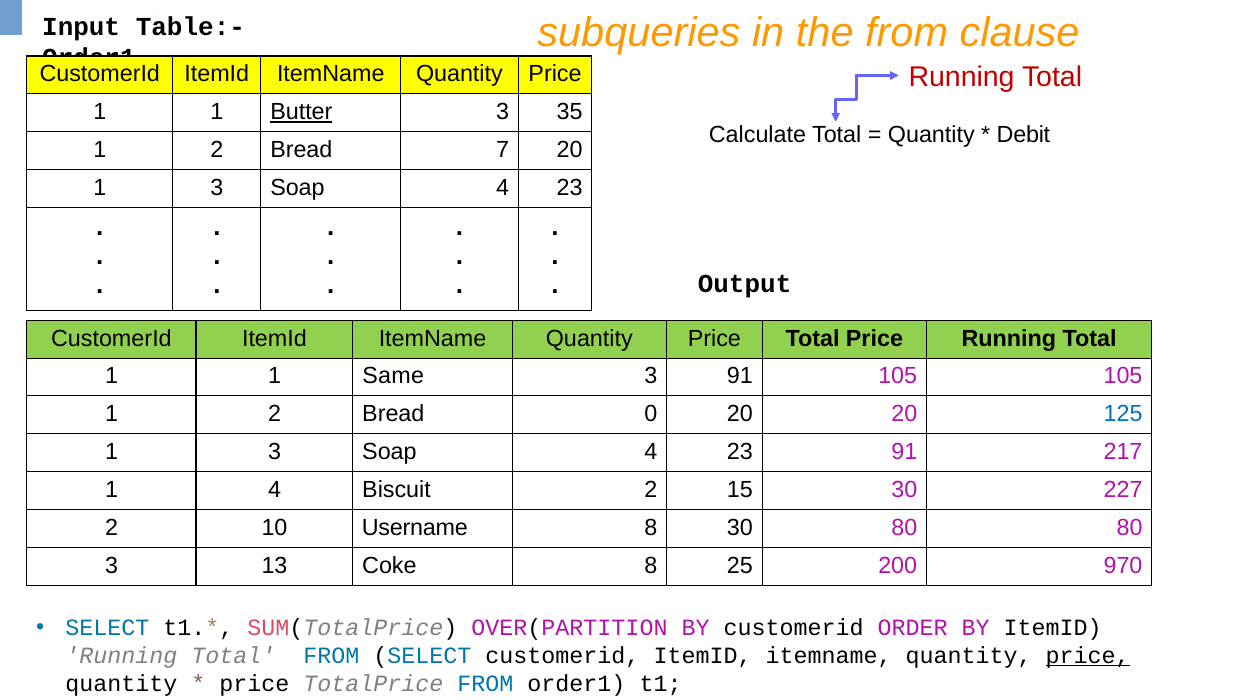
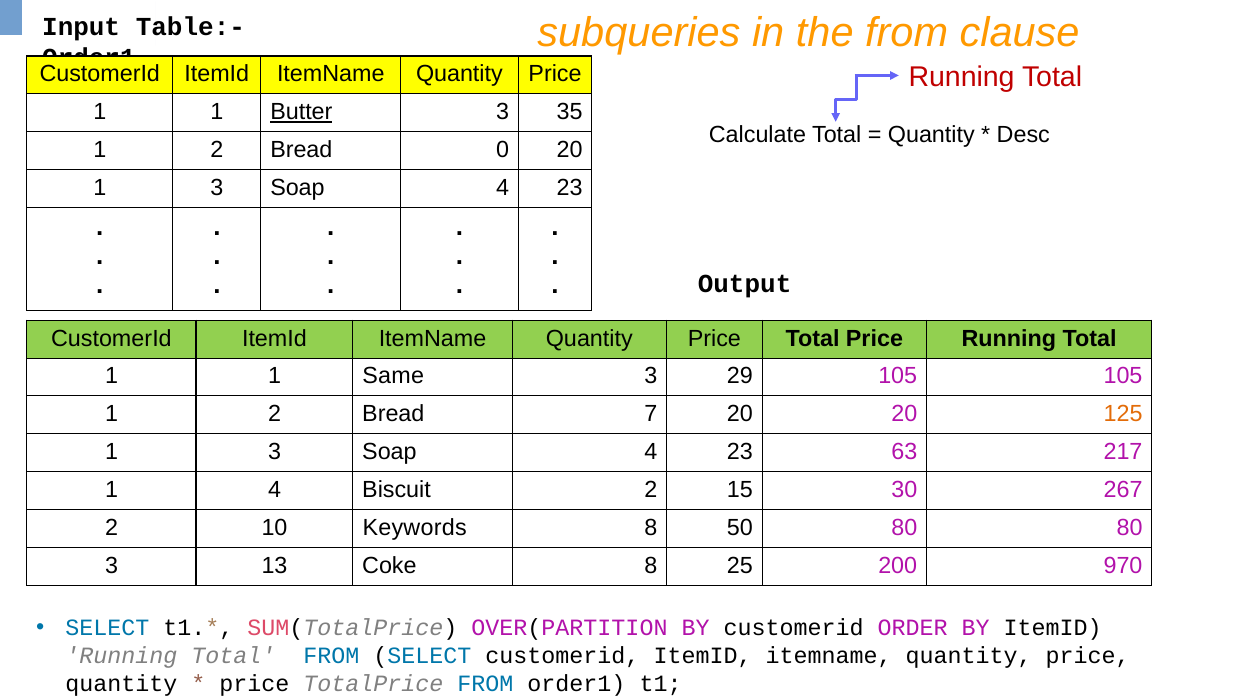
Debit: Debit -> Desc (1023, 135)
7: 7 -> 0 (503, 150)
3 91: 91 -> 29 (740, 376)
0: 0 -> 7 (651, 414)
125 colour: blue -> orange (1123, 414)
23 91: 91 -> 63 (904, 452)
227: 227 -> 267 (1123, 490)
Username: Username -> Keywords (415, 528)
8 30: 30 -> 50 (740, 528)
price underline: present -> none (1088, 656)
